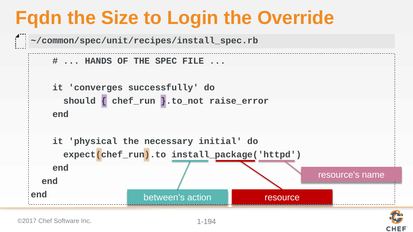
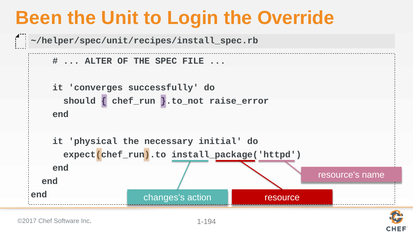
Fqdn: Fqdn -> Been (39, 18)
Size: Size -> Unit (120, 18)
~/common/spec/unit/recipes/install_spec.rb: ~/common/spec/unit/recipes/install_spec.rb -> ~/helper/spec/unit/recipes/install_spec.rb (144, 41)
HANDS: HANDS -> ALTER (98, 61)
between's: between's -> changes's (164, 198)
